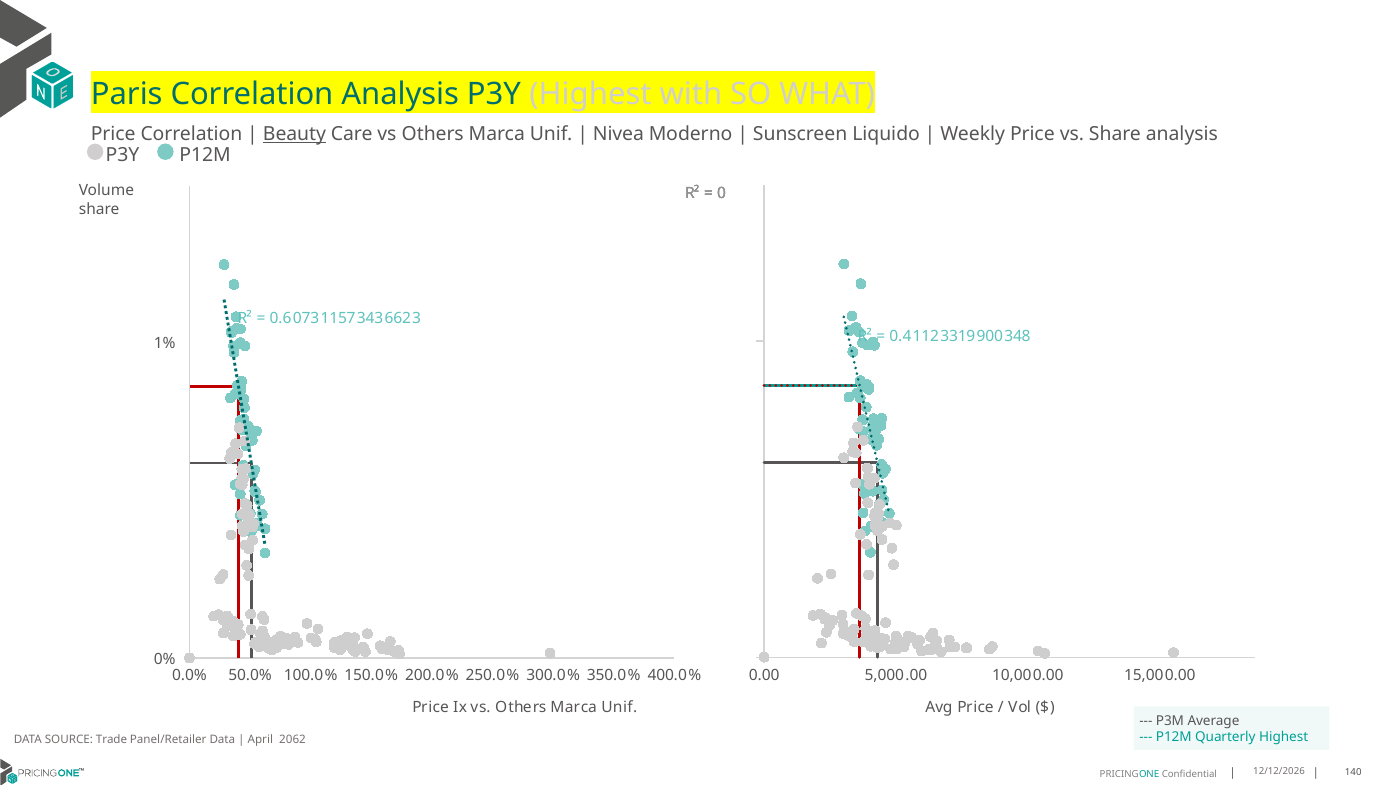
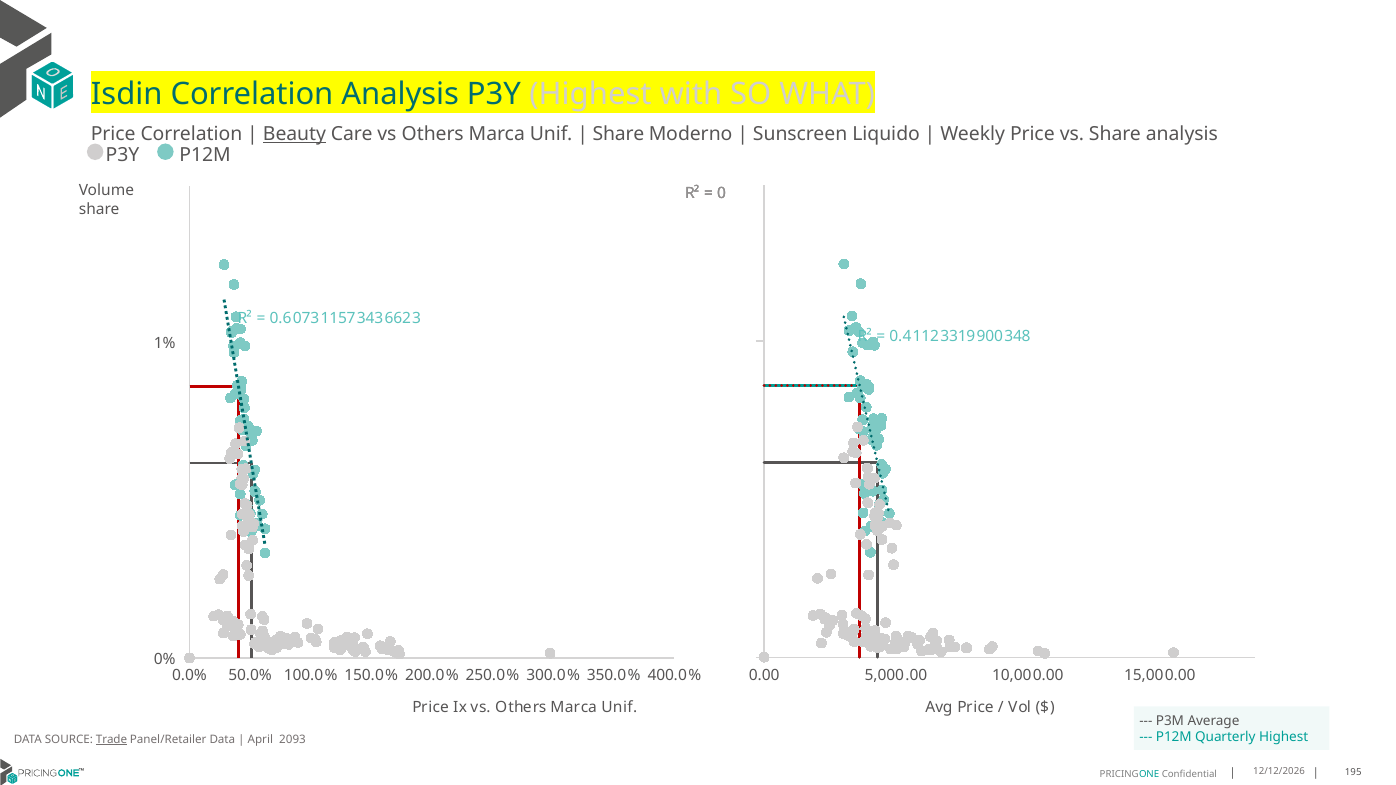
Paris: Paris -> Isdin (127, 94)
Nivea: Nivea -> Share (618, 134)
Trade underline: none -> present (112, 740)
2062: 2062 -> 2093 (293, 740)
140: 140 -> 195 (1353, 772)
